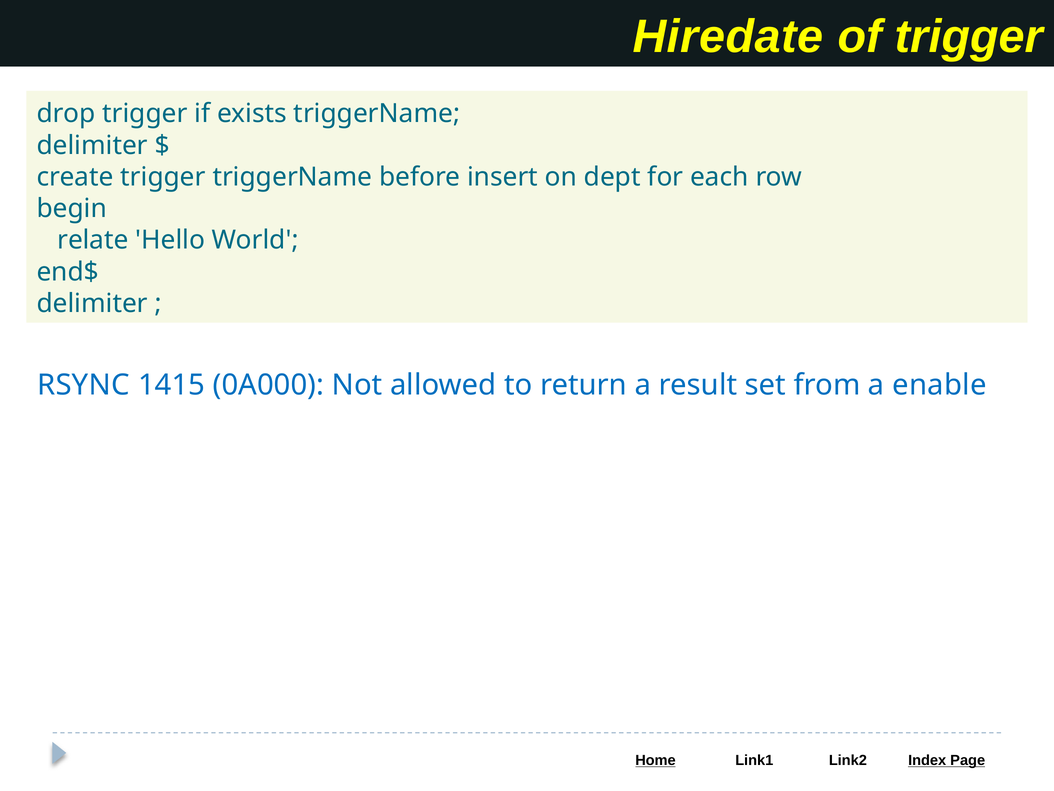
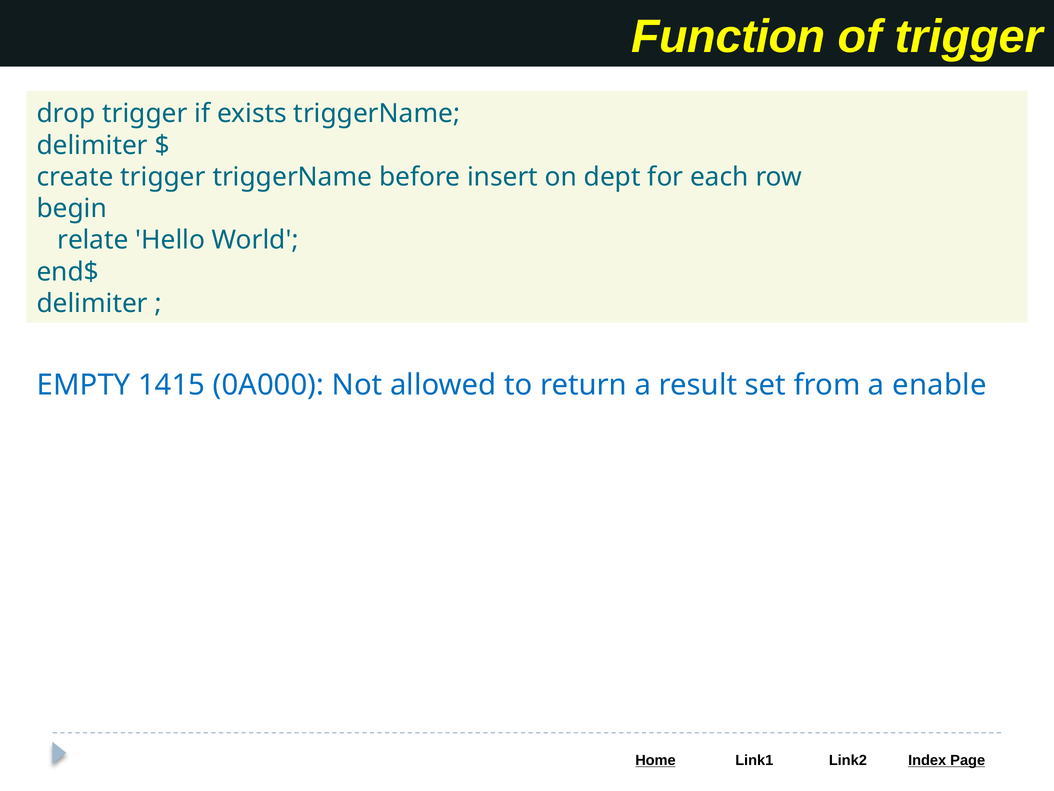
Hiredate: Hiredate -> Function (728, 37)
RSYNC: RSYNC -> EMPTY (84, 385)
